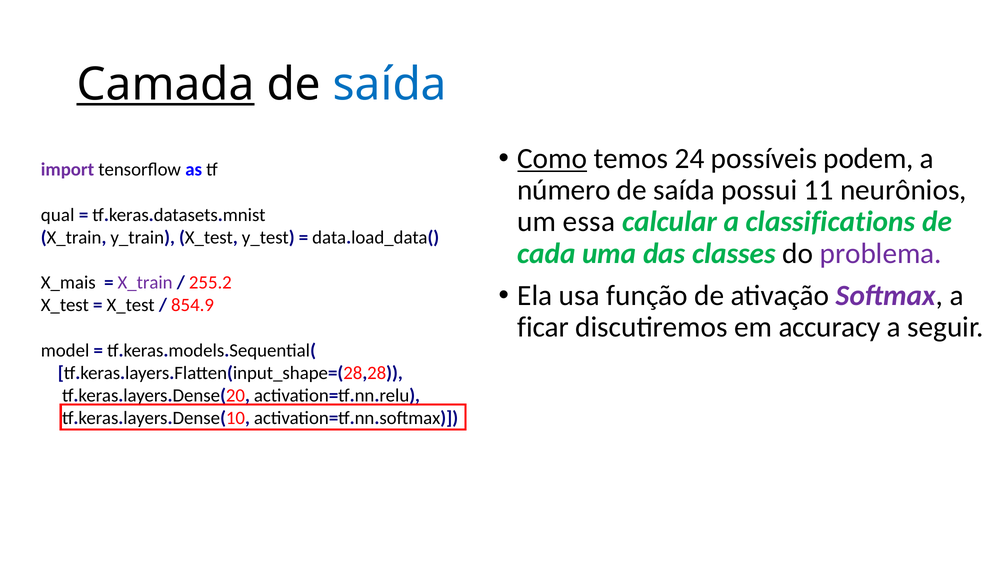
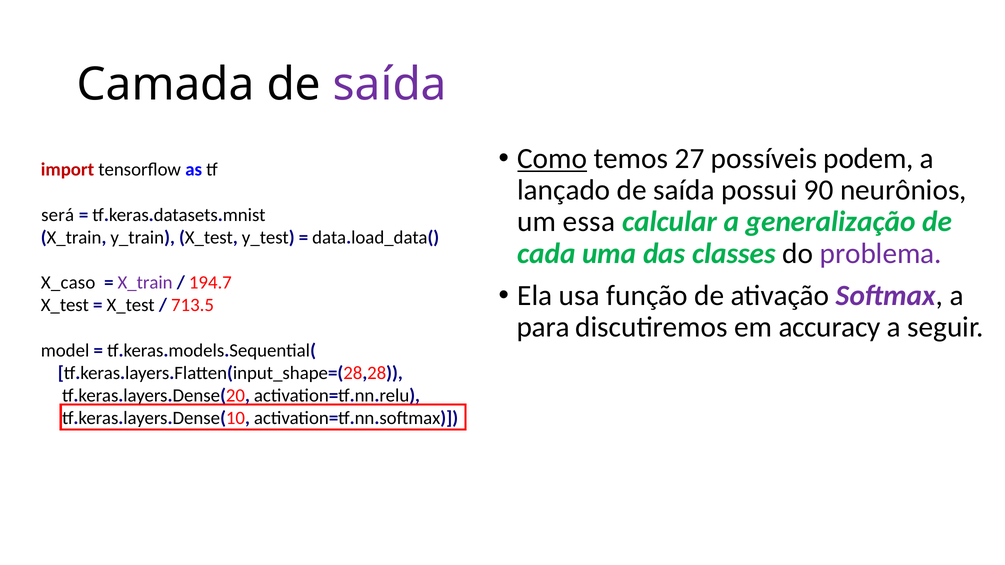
Camada underline: present -> none (166, 84)
saída colour: blue -> purple (390, 84)
24: 24 -> 27 (690, 159)
import colour: purple -> red (67, 170)
número: número -> lançado (564, 190)
11: 11 -> 90 (819, 190)
qual: qual -> será (58, 215)
classifications: classifications -> generalização (831, 222)
X_mais: X_mais -> X_caso (68, 283)
255.2: 255.2 -> 194.7 (210, 283)
854.9: 854.9 -> 713.5 (193, 305)
ficar: ficar -> para (543, 327)
